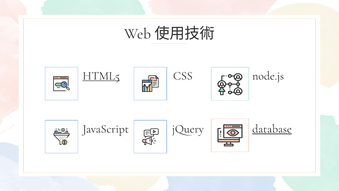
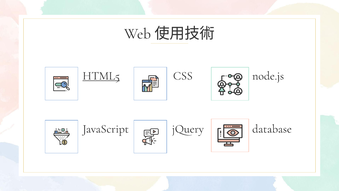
database underline: present -> none (272, 129)
